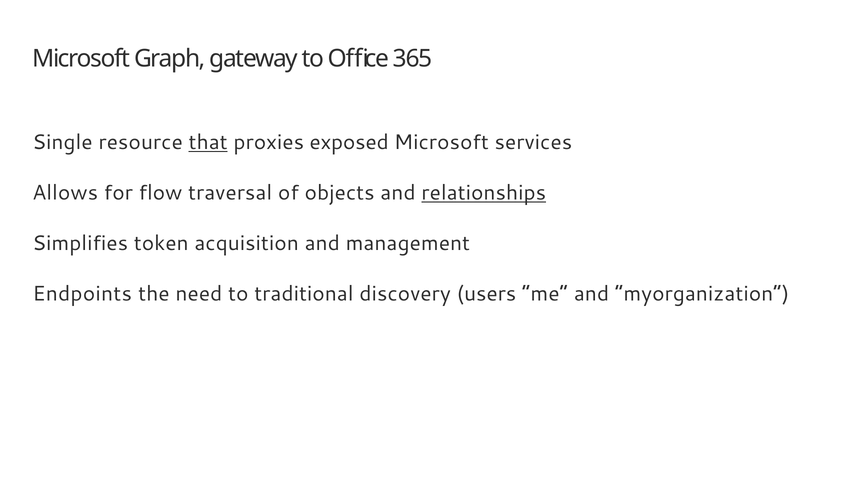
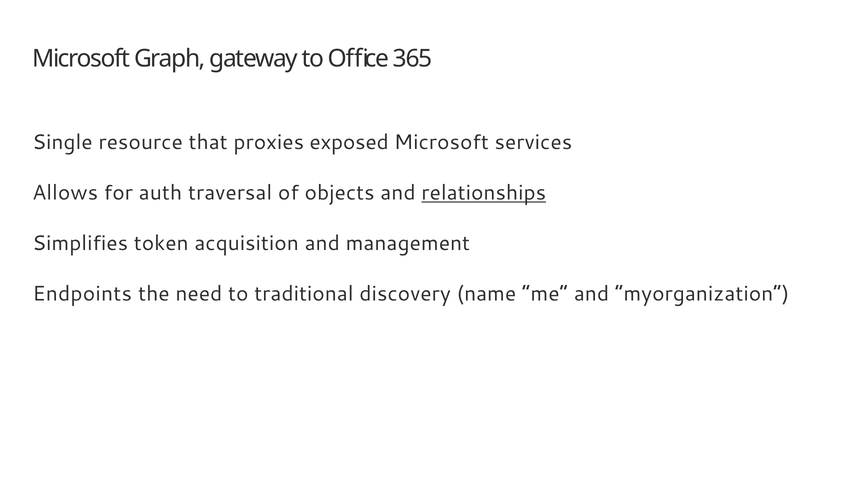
that underline: present -> none (208, 143)
flow: flow -> auth (160, 193)
users: users -> name (486, 294)
